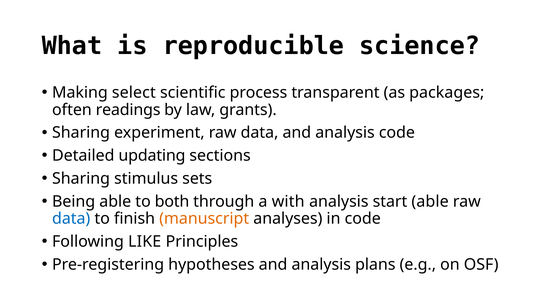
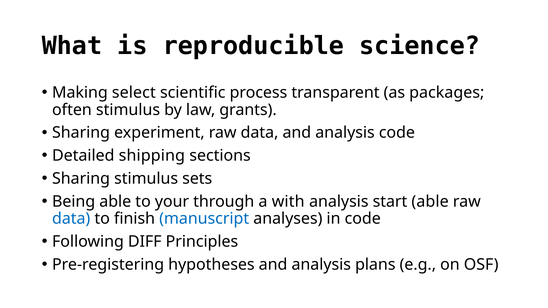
often readings: readings -> stimulus (128, 110)
updating: updating -> shipping (152, 156)
both: both -> your (172, 202)
manuscript colour: orange -> blue (204, 219)
LIKE: LIKE -> DIFF (145, 242)
